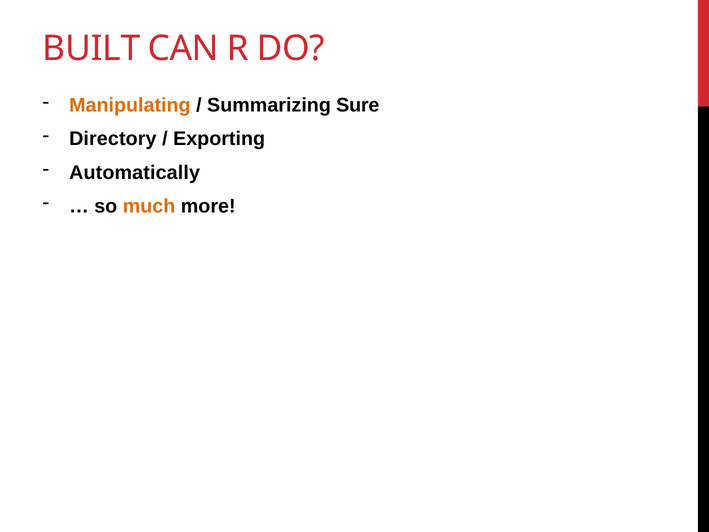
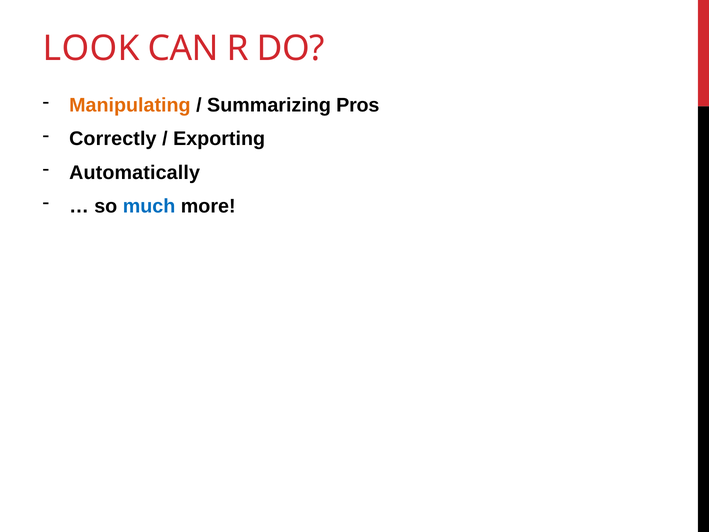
BUILT: BUILT -> LOOK (91, 49)
Sure: Sure -> Pros (358, 105)
Directory: Directory -> Correctly (113, 139)
much colour: orange -> blue (149, 206)
